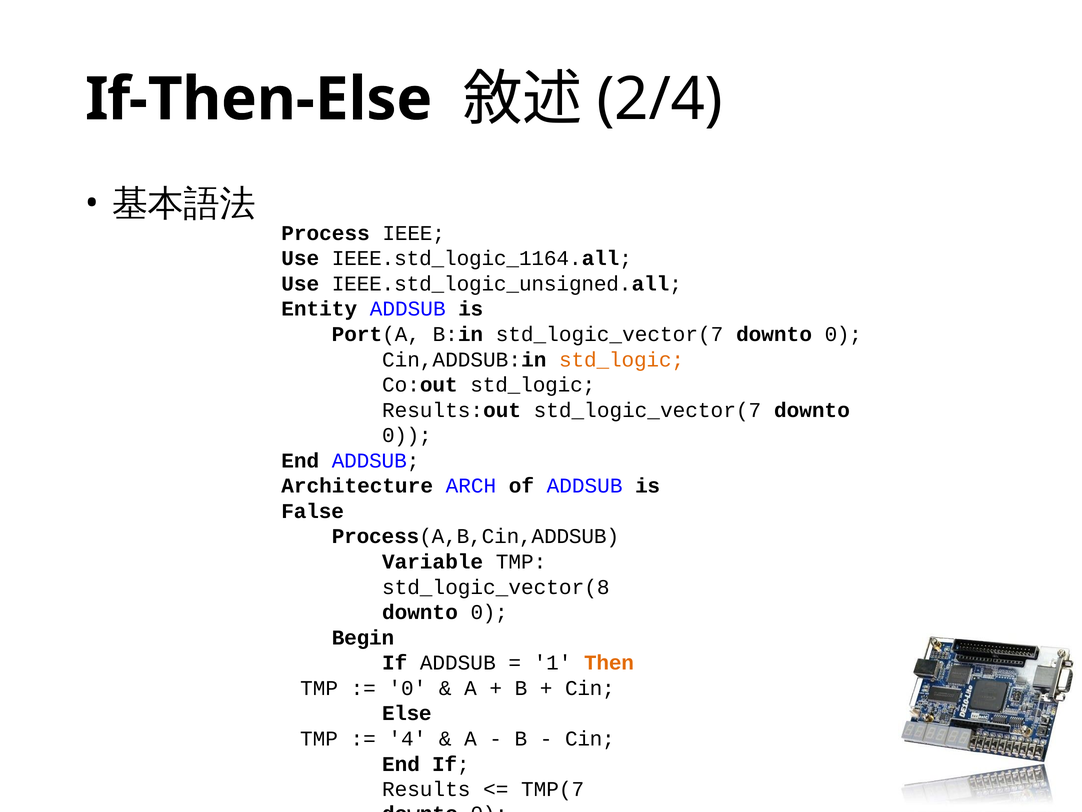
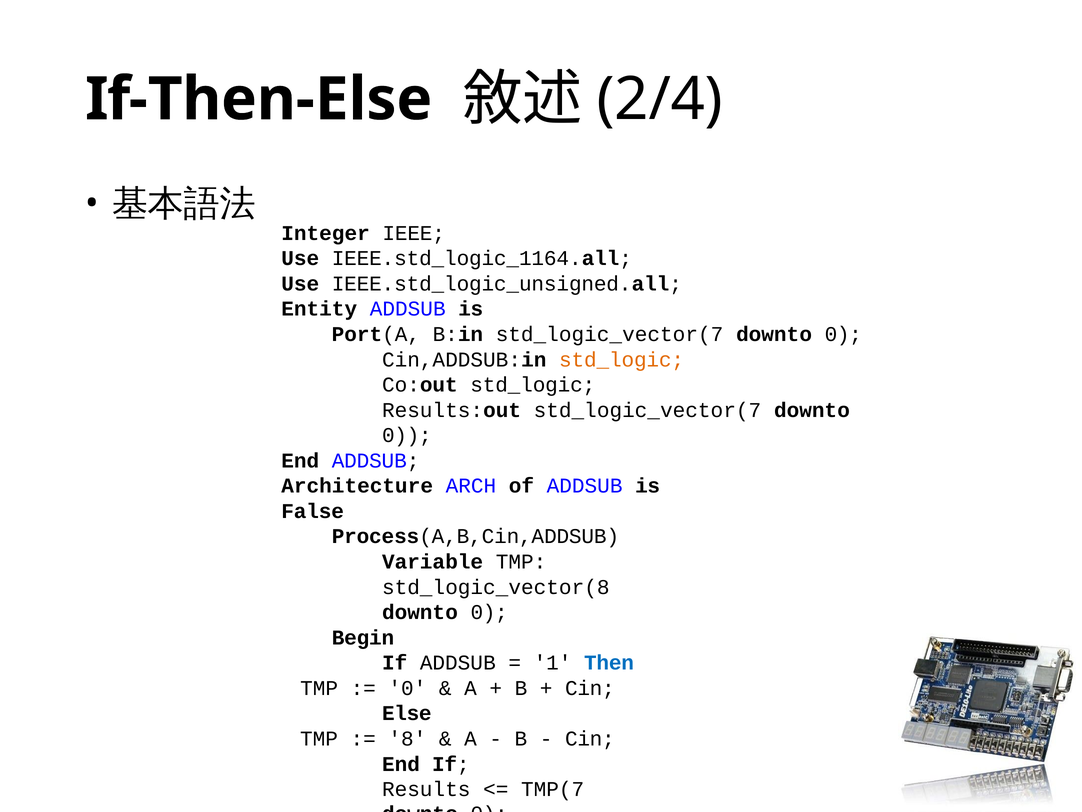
Process: Process -> Integer (326, 233)
Then colour: orange -> blue (609, 663)
4: 4 -> 8 (407, 738)
